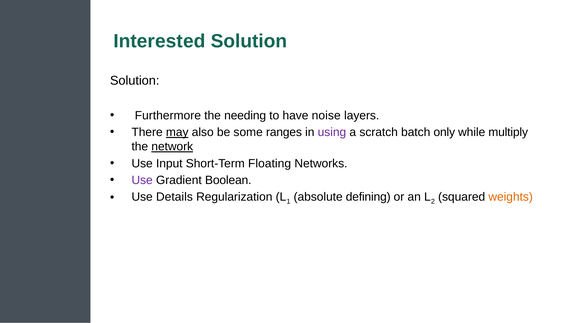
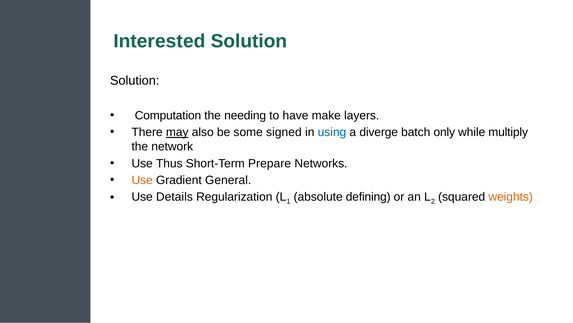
Furthermore: Furthermore -> Computation (168, 115)
noise: noise -> make (326, 115)
ranges: ranges -> signed (284, 132)
using colour: purple -> blue (332, 132)
scratch: scratch -> diverge (379, 132)
network underline: present -> none (172, 146)
Input: Input -> Thus (169, 163)
Floating: Floating -> Prepare (270, 163)
Use colour: purple -> orange (142, 180)
Boolean: Boolean -> General (228, 180)
